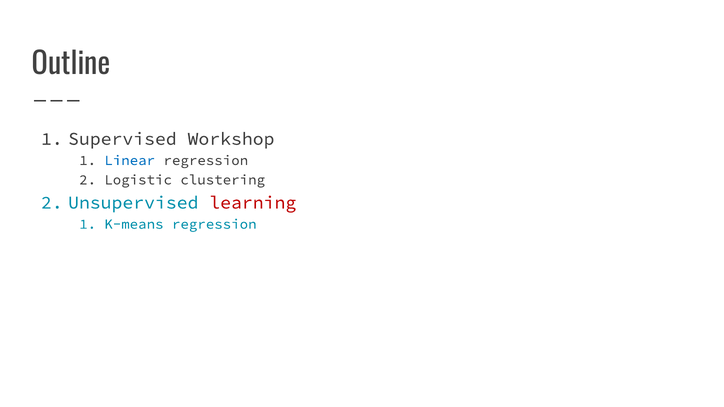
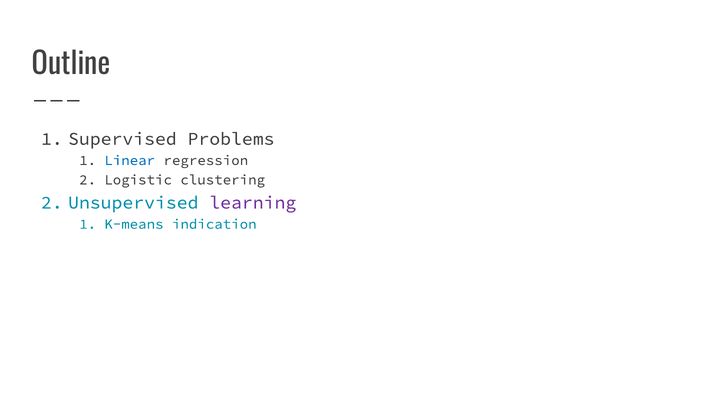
Workshop: Workshop -> Problems (231, 139)
learning colour: red -> purple (253, 203)
K-means regression: regression -> indication (214, 224)
